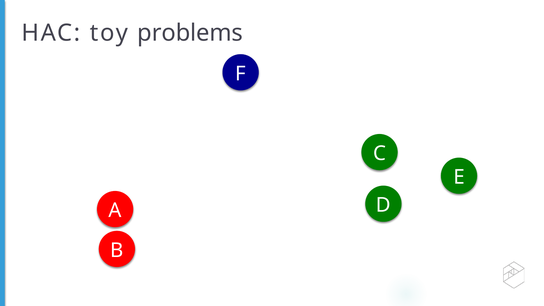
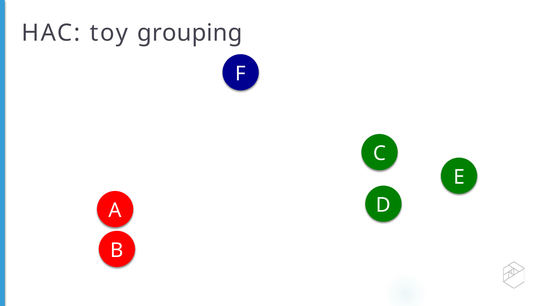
problems: problems -> grouping (190, 33)
